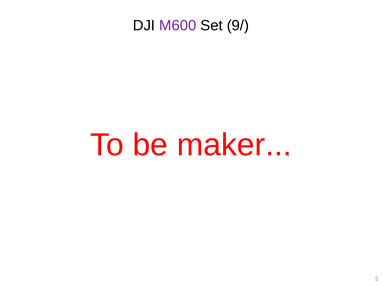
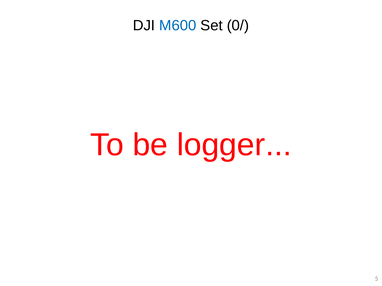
M600 colour: purple -> blue (178, 26)
9/: 9/ -> 0/ (238, 26)
maker: maker -> logger (234, 145)
